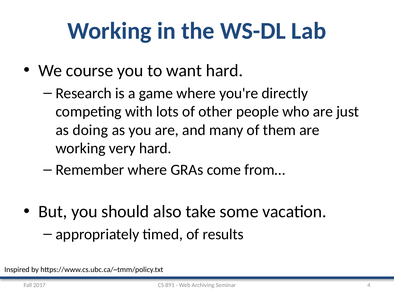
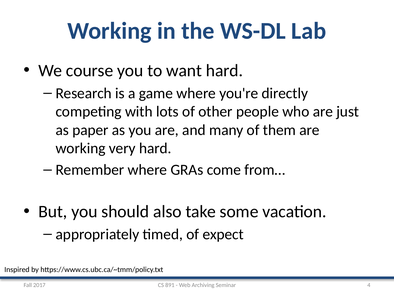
doing: doing -> paper (90, 130)
results: results -> expect (223, 234)
